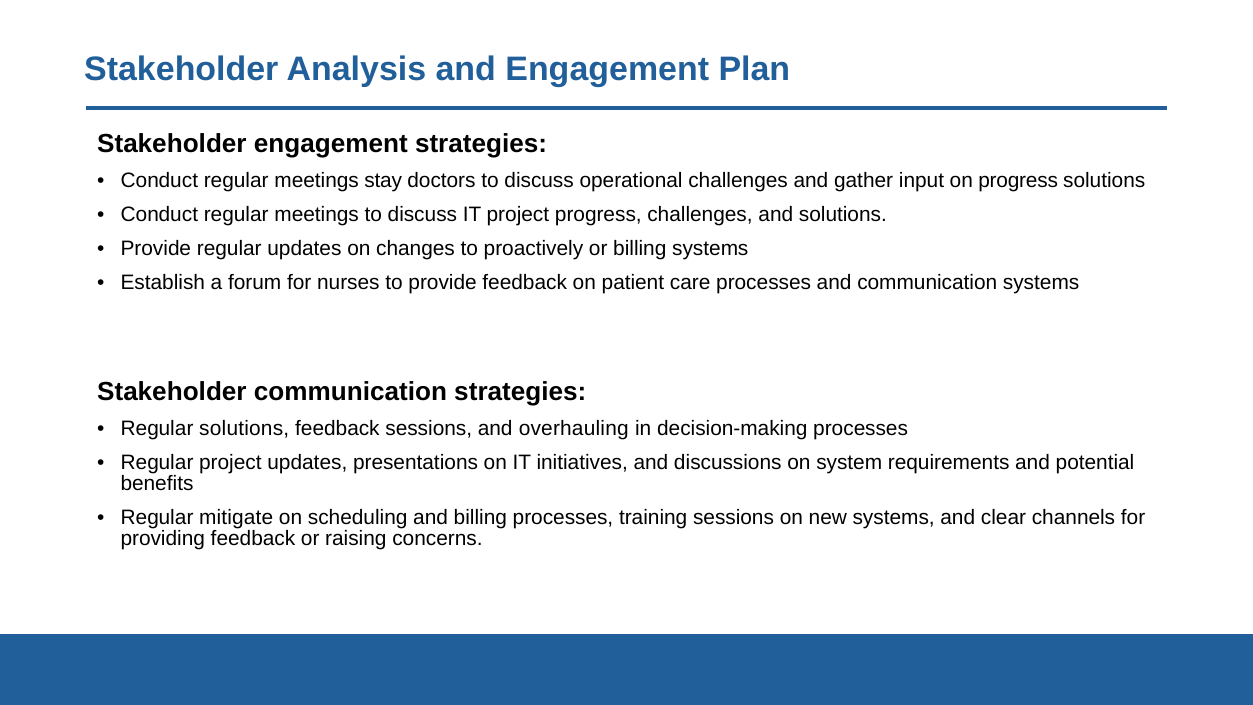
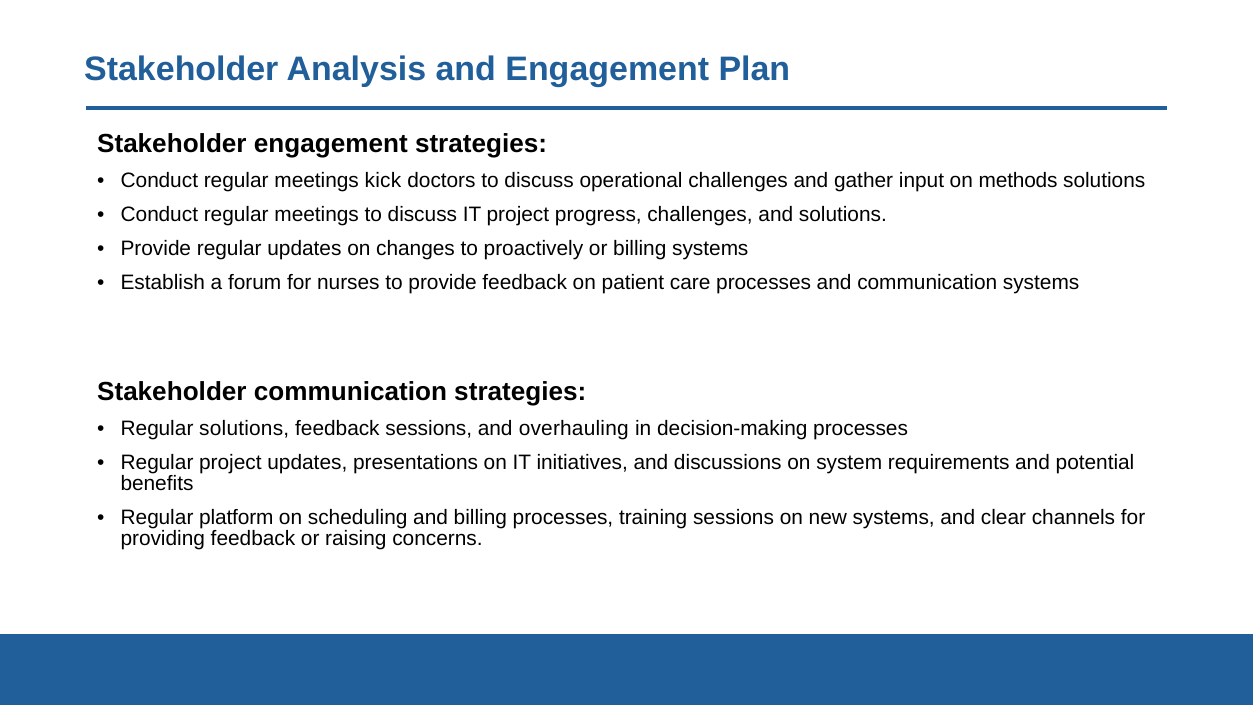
stay: stay -> kick (383, 181)
on progress: progress -> methods (1018, 181)
mitigate: mitigate -> platform (236, 518)
